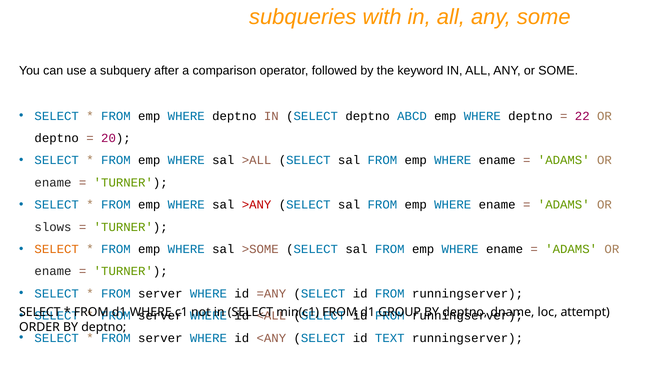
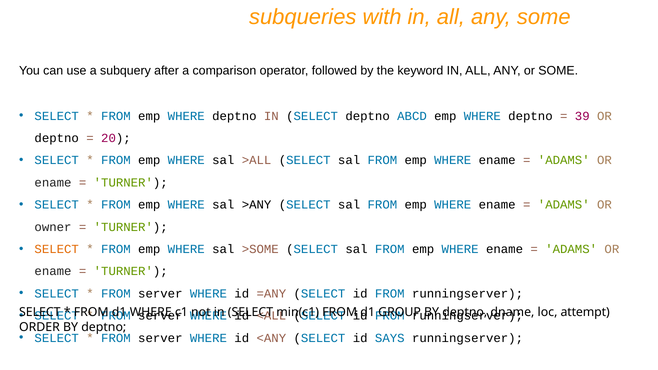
22: 22 -> 39 (582, 116)
>ANY colour: red -> black (257, 205)
slows: slows -> owner (53, 227)
TEXT: TEXT -> SAYS (390, 338)
